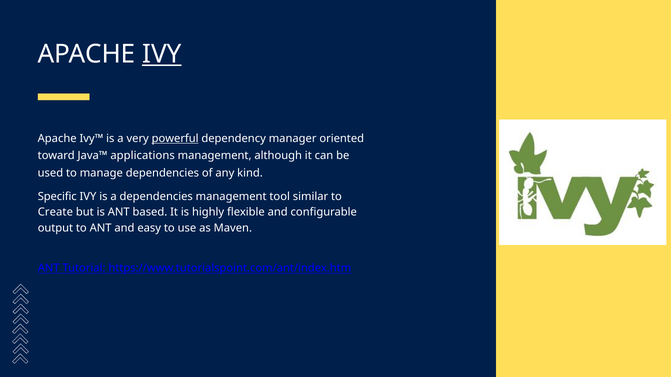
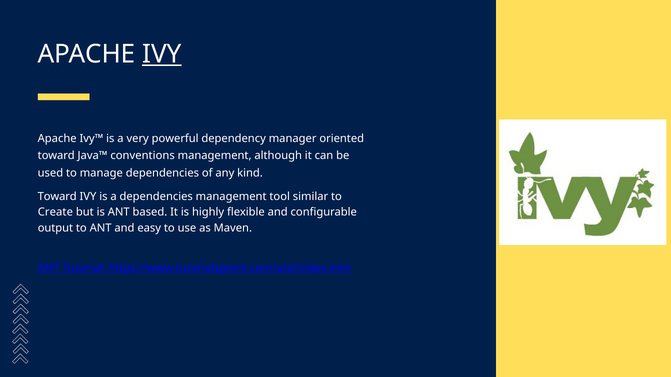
powerful underline: present -> none (175, 139)
applications: applications -> conventions (143, 156)
Specific: Specific -> Toward (57, 197)
